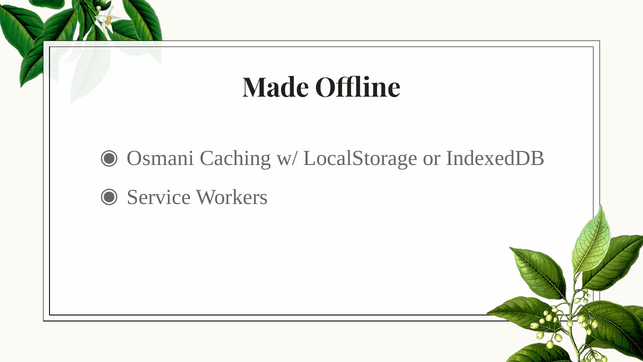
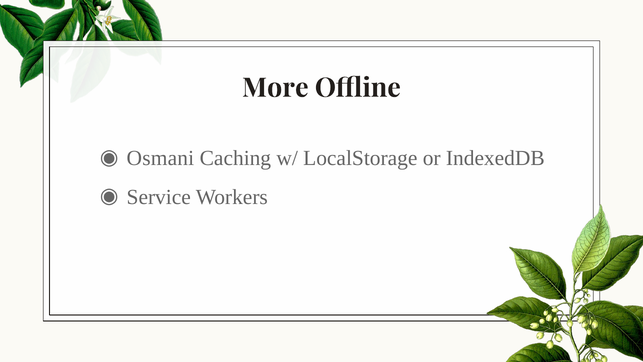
Made: Made -> More (275, 88)
